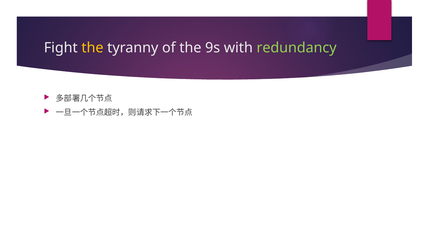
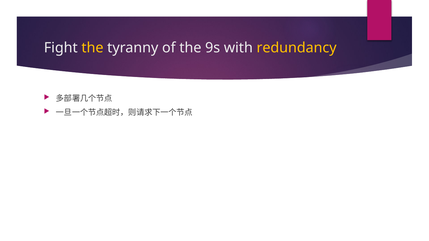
redundancy colour: light green -> yellow (297, 48)
